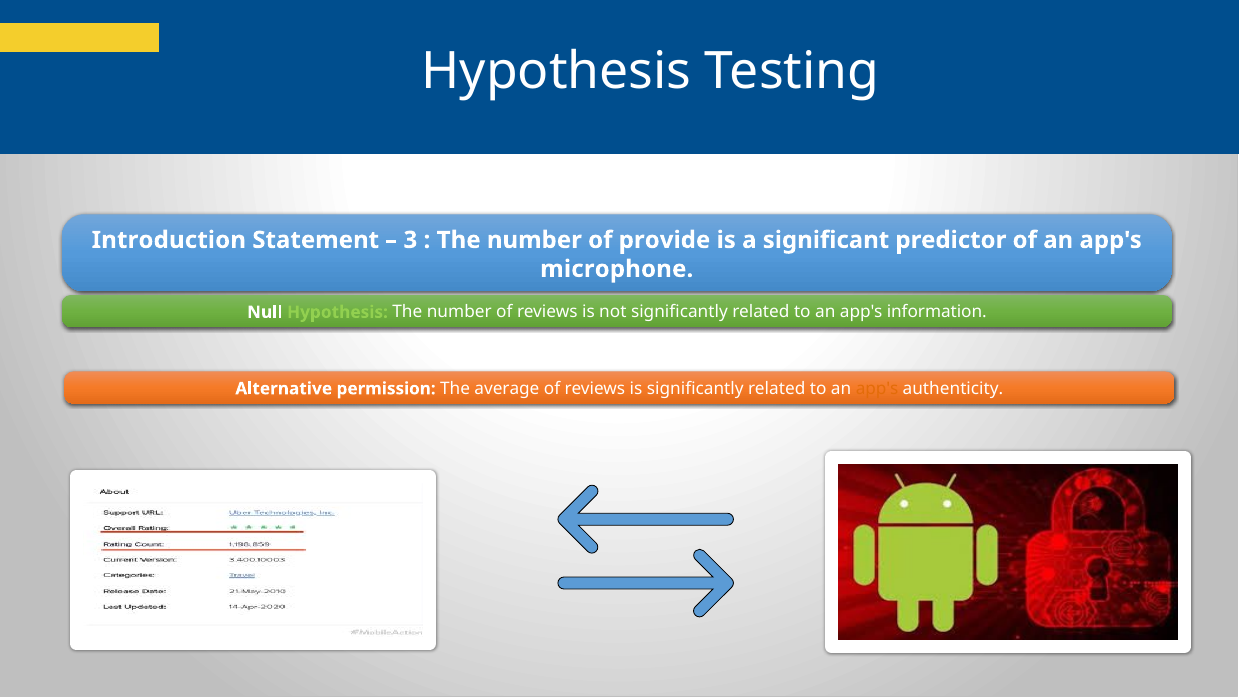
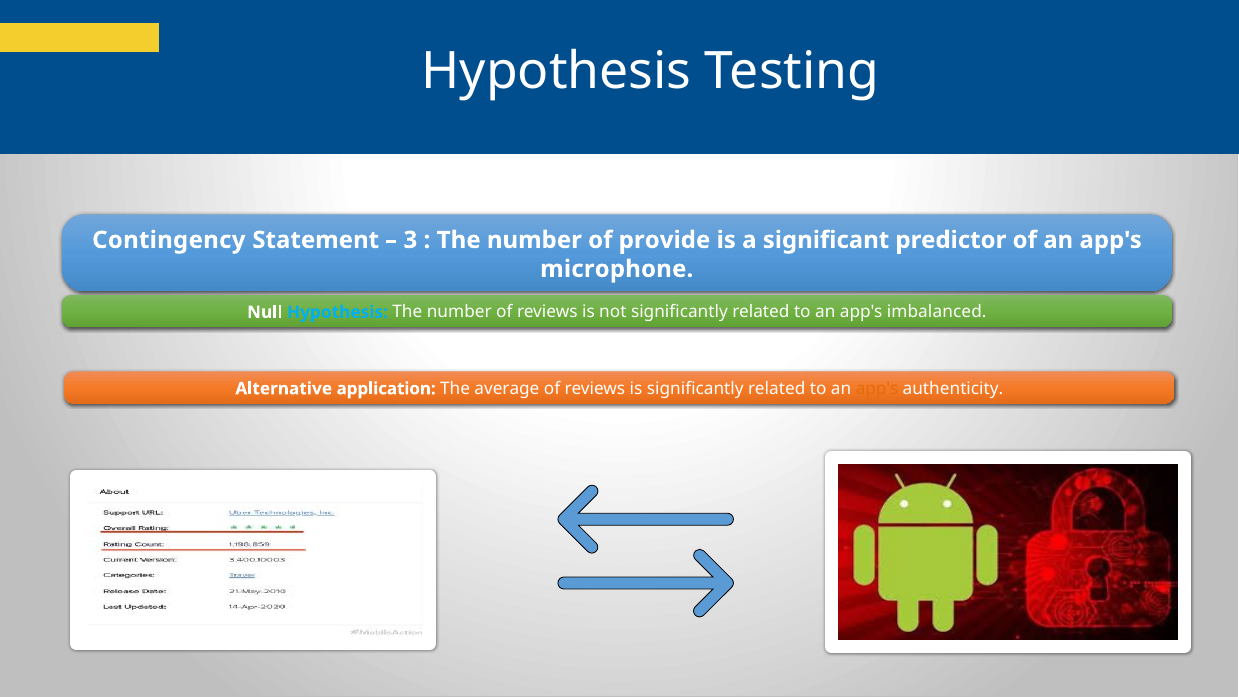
Introduction: Introduction -> Contingency (169, 240)
Hypothesis colour: light green -> light blue (337, 312)
information: information -> imbalanced (937, 312)
permission: permission -> application (386, 389)
